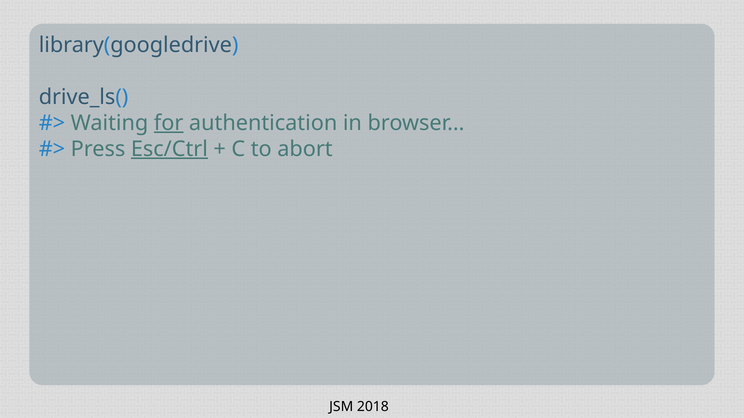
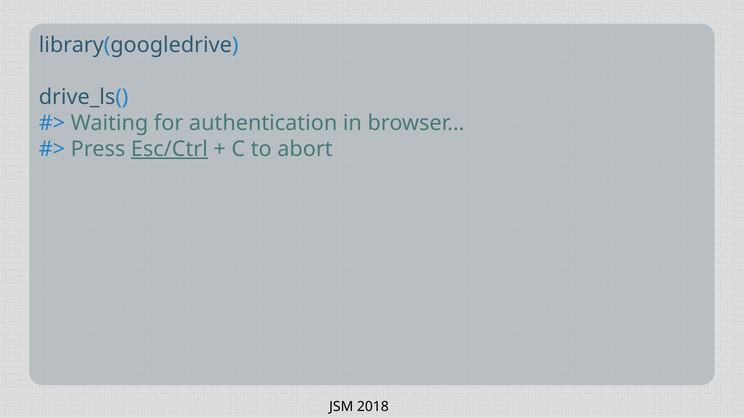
for underline: present -> none (169, 123)
